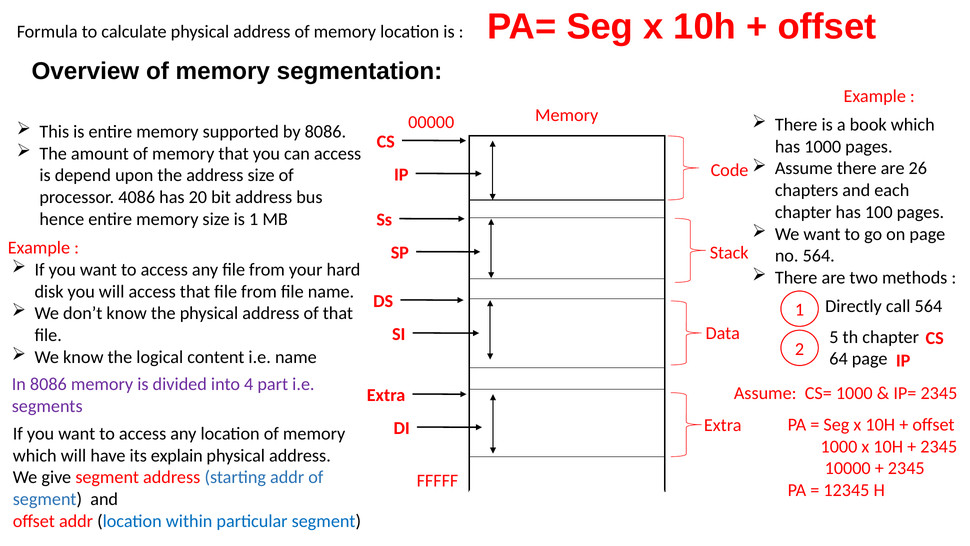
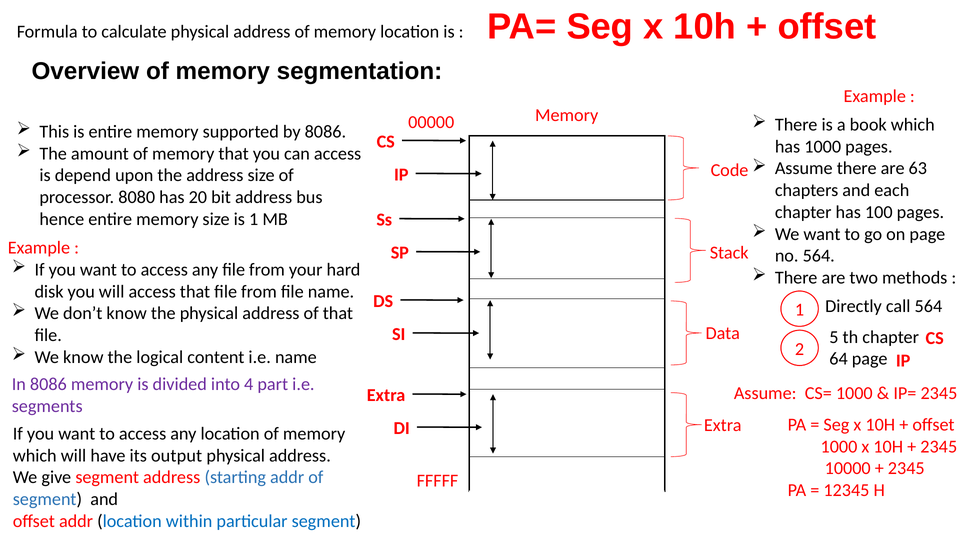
26: 26 -> 63 (918, 168)
4086: 4086 -> 8080 (137, 197)
explain: explain -> output (177, 455)
